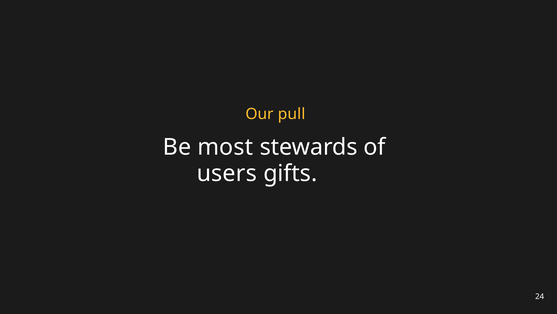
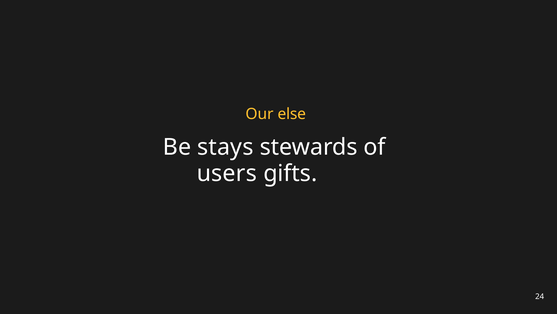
pull: pull -> else (292, 114)
most: most -> stays (225, 147)
